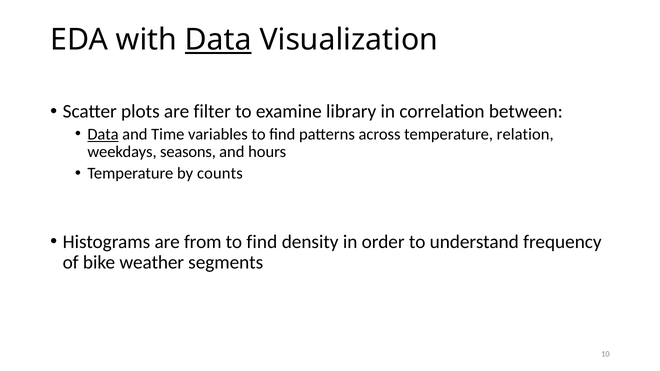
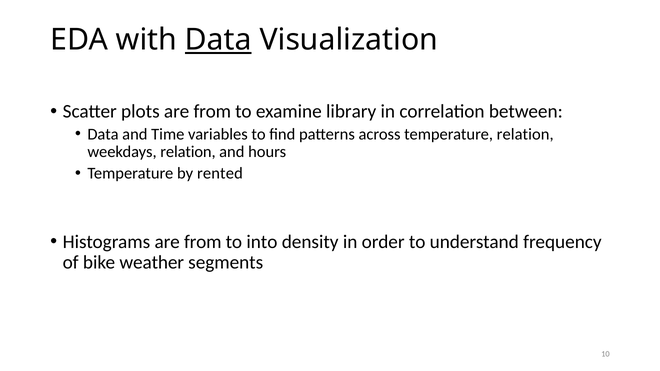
plots are filter: filter -> from (212, 112)
Data underline: present -> none (103, 134)
weekdays seasons: seasons -> relation (188, 152)
counts: counts -> rented (220, 173)
find: find -> into (262, 242)
